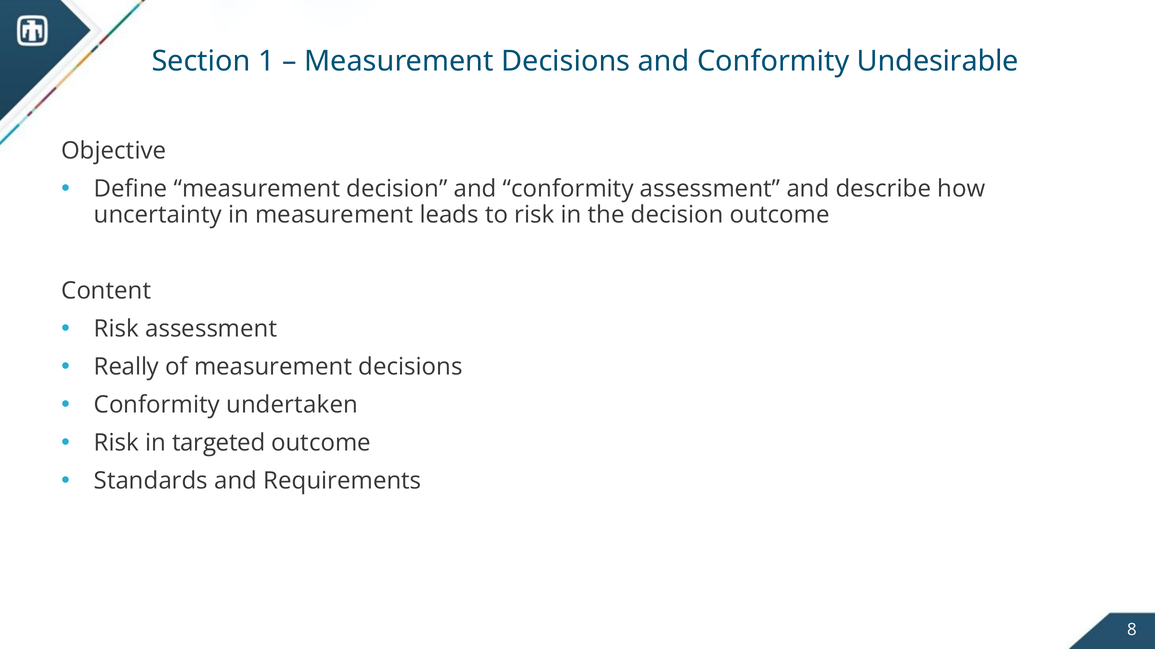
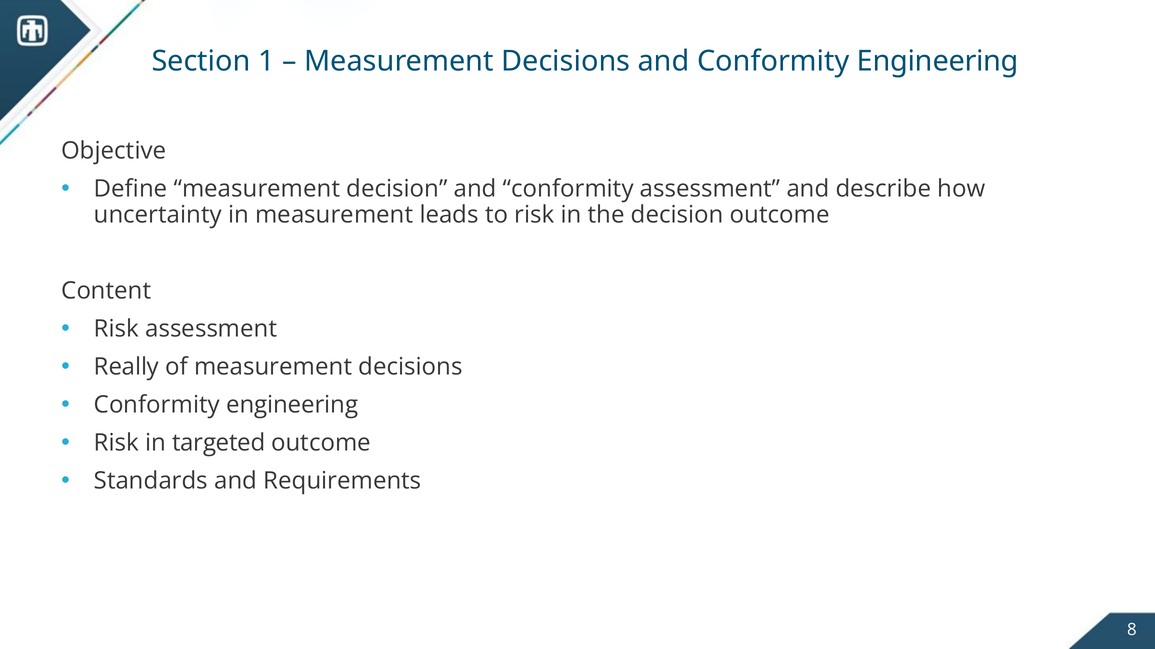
and Conformity Undesirable: Undesirable -> Engineering (938, 61)
undertaken: undertaken -> engineering (292, 405)
